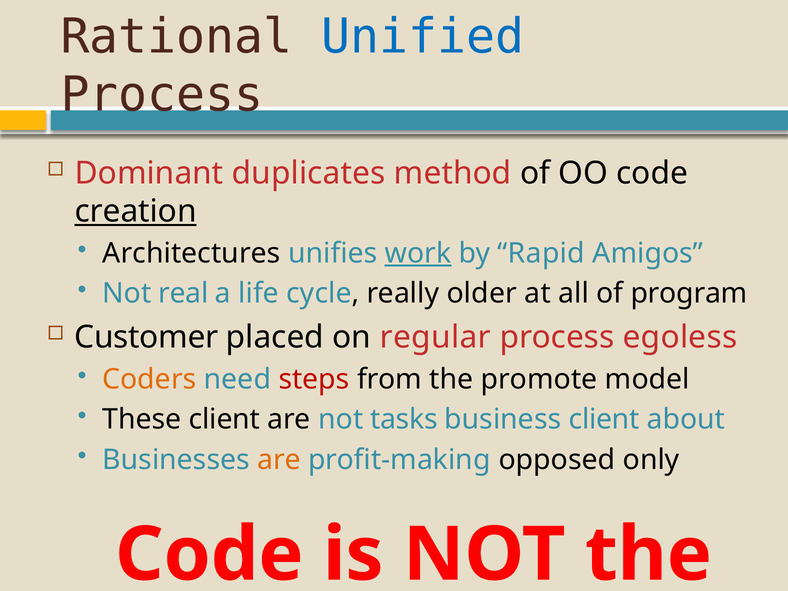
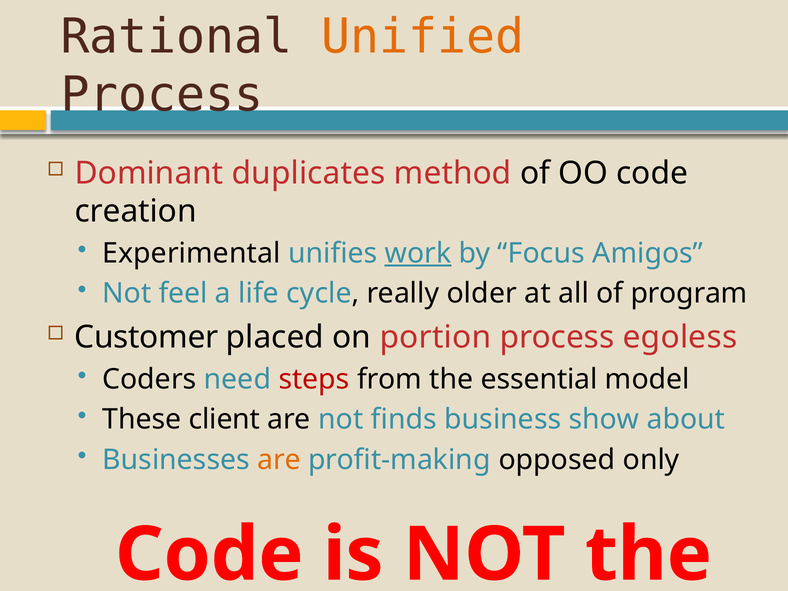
Unified colour: blue -> orange (423, 37)
creation underline: present -> none (136, 211)
Architectures: Architectures -> Experimental (191, 253)
Rapid: Rapid -> Focus (541, 253)
real: real -> feel (183, 293)
regular: regular -> portion (435, 337)
Coders colour: orange -> black (149, 379)
promote: promote -> essential (539, 379)
tasks: tasks -> finds (404, 420)
business client: client -> show (604, 420)
